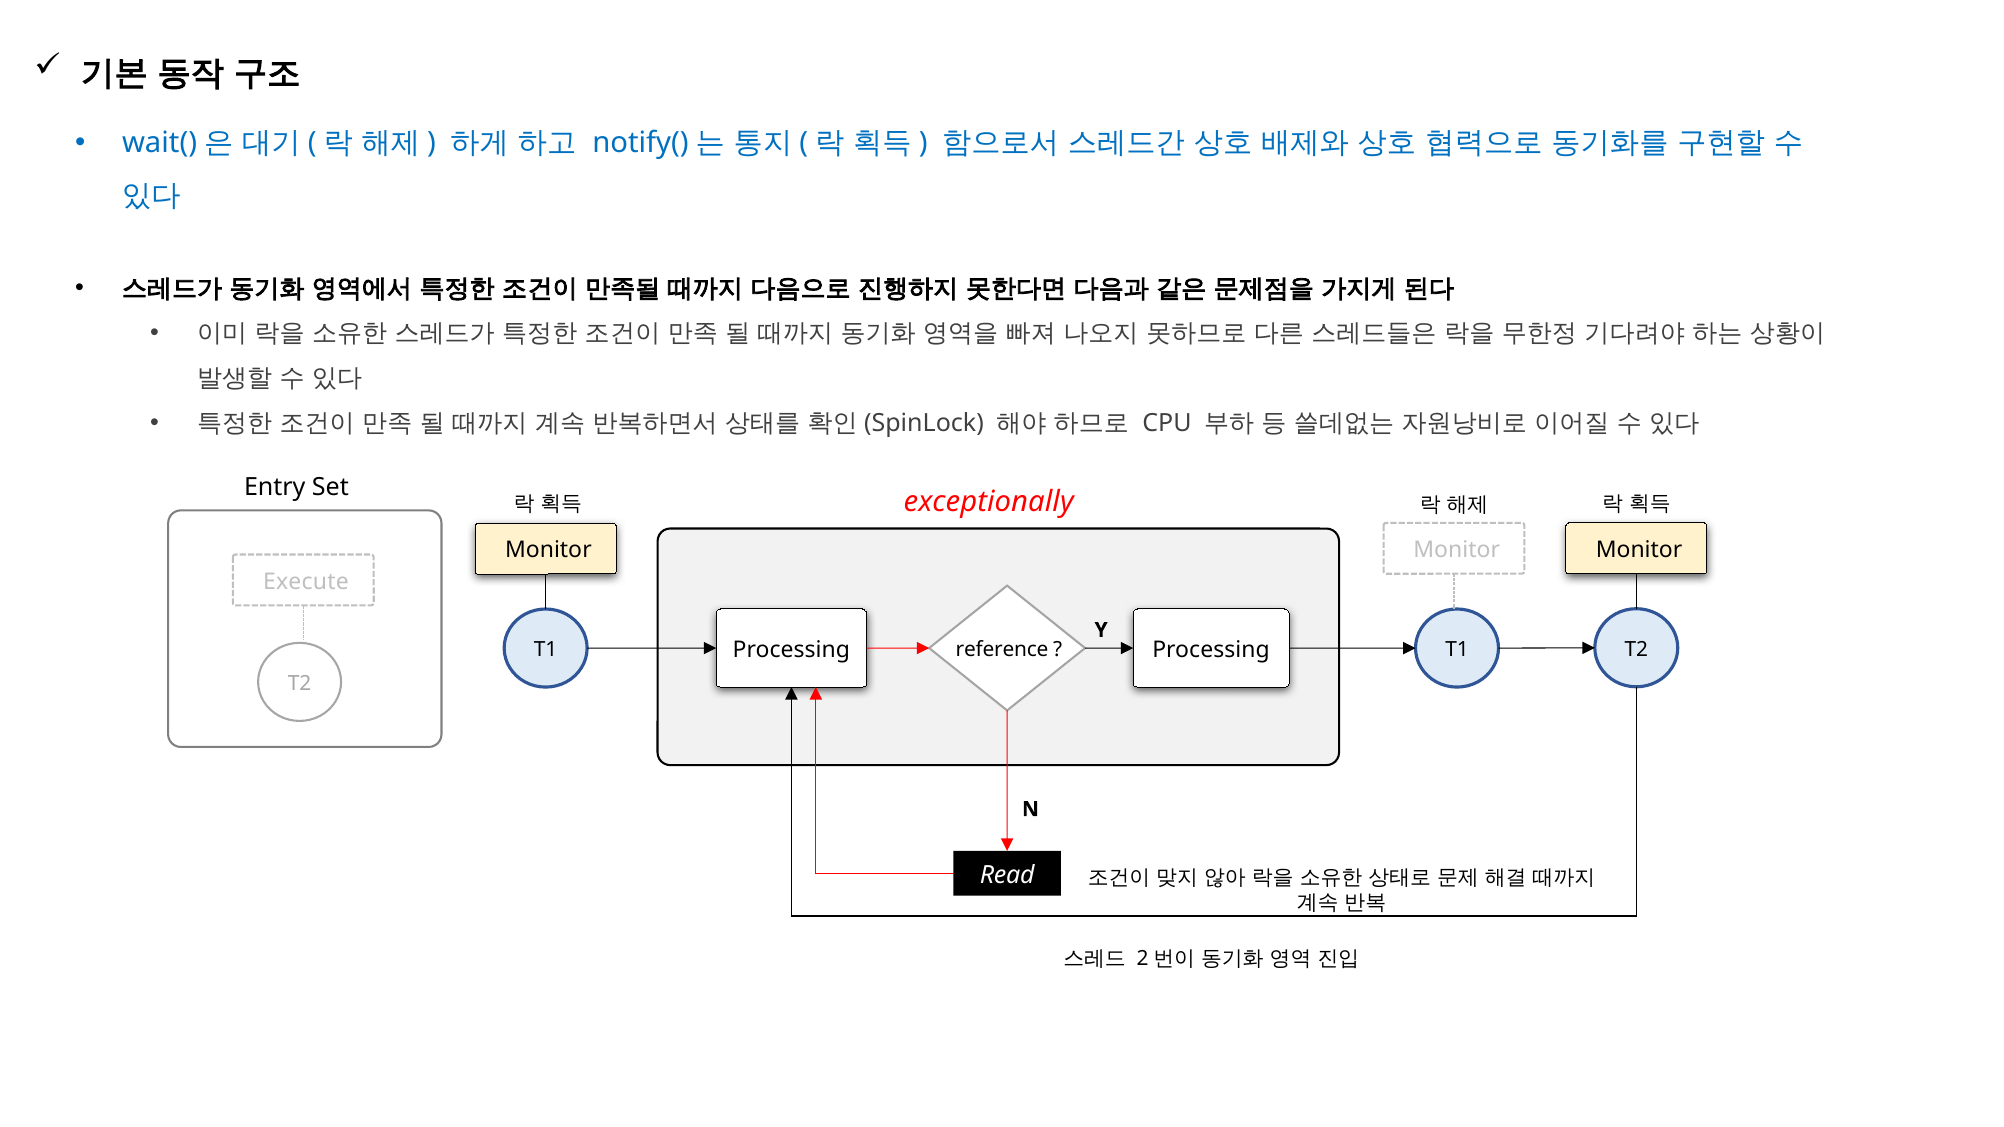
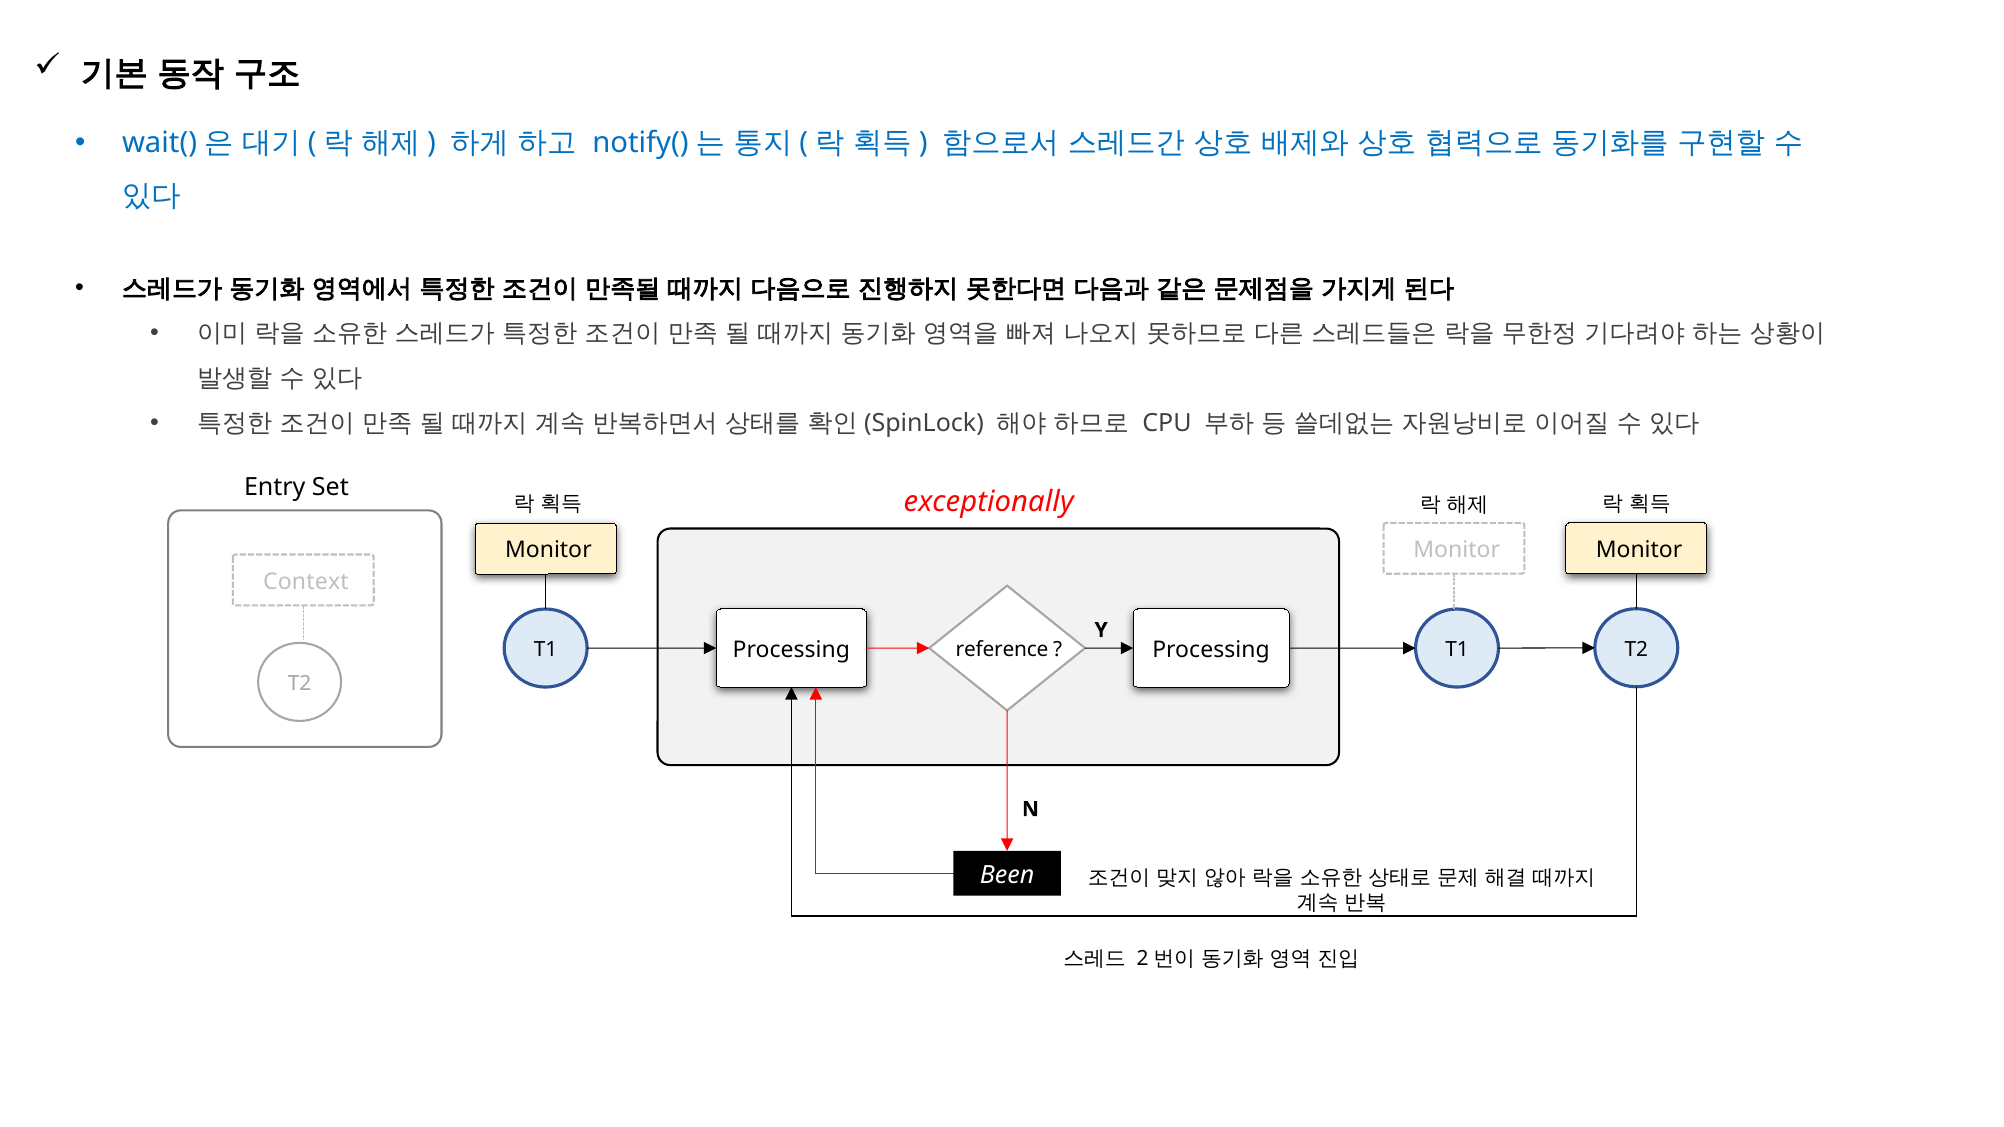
Execute: Execute -> Context (306, 582)
Read: Read -> Been (1007, 875)
